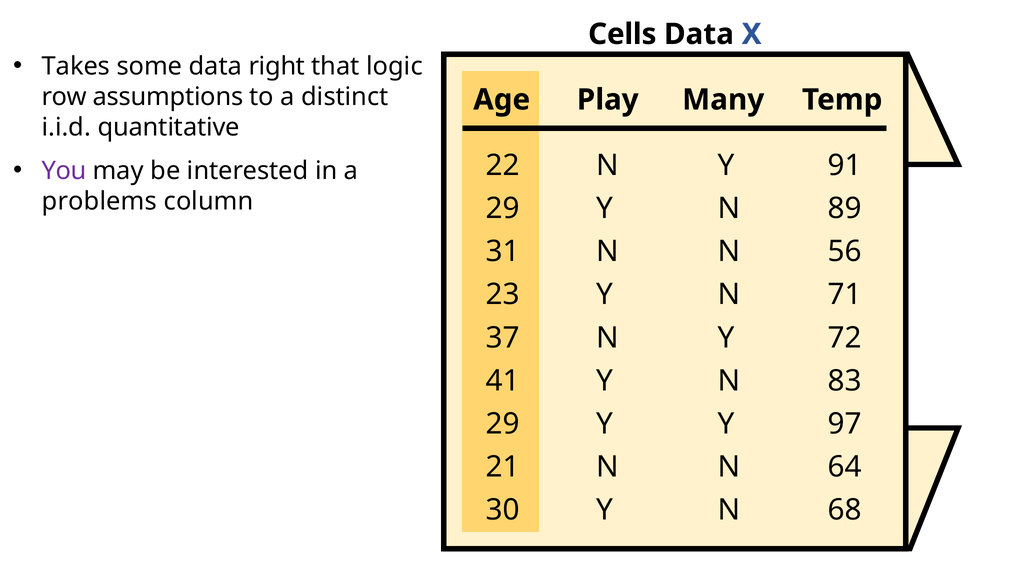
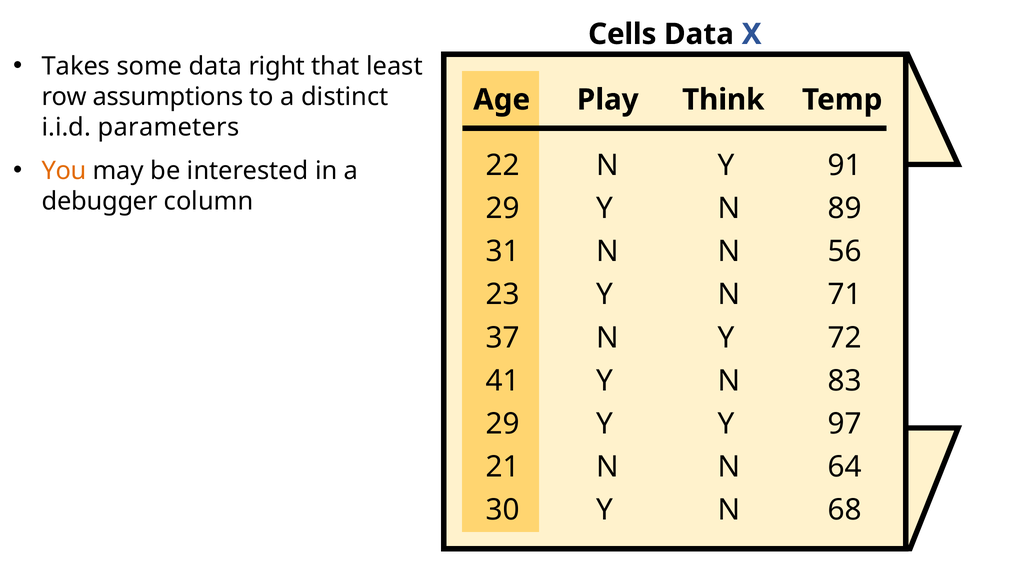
logic: logic -> least (395, 66)
Many: Many -> Think (723, 100)
quantitative: quantitative -> parameters (169, 127)
You colour: purple -> orange (64, 171)
problems: problems -> debugger (100, 201)
